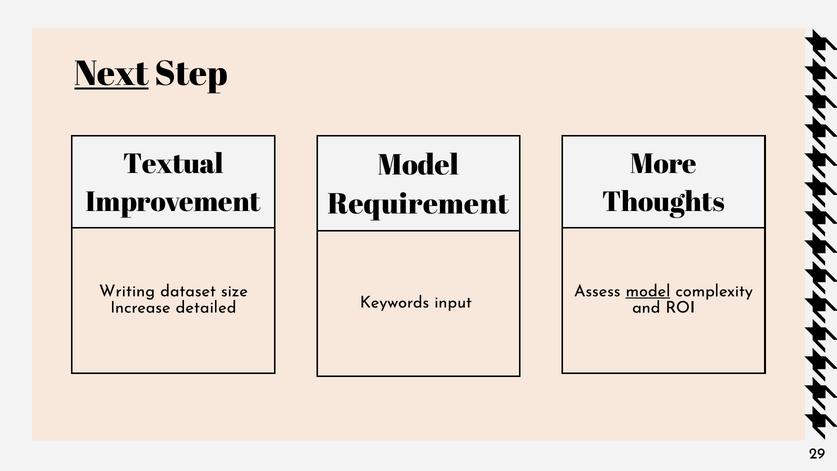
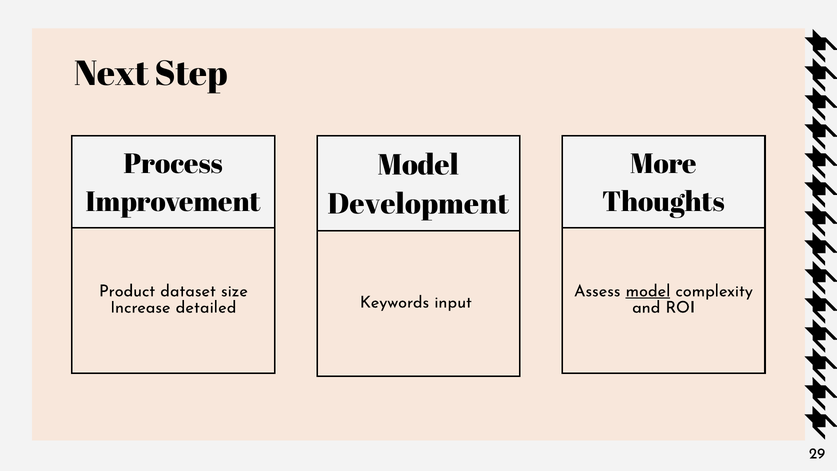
Next underline: present -> none (112, 73)
Textual: Textual -> Process (173, 164)
Requirement: Requirement -> Development (418, 204)
Writing: Writing -> Product (127, 291)
